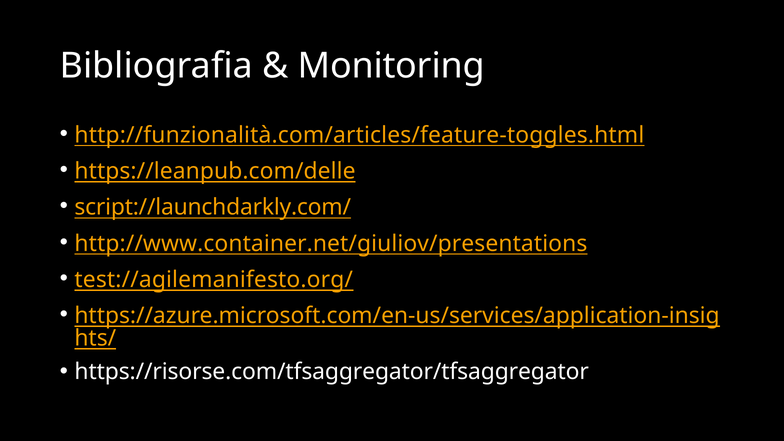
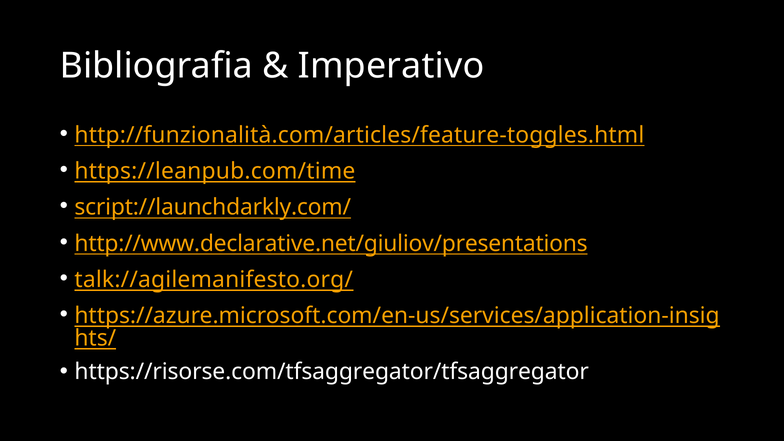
Monitoring: Monitoring -> Imperativo (391, 66)
https://leanpub.com/delle: https://leanpub.com/delle -> https://leanpub.com/time (215, 171)
http://www.container.net/giuliov/presentations: http://www.container.net/giuliov/presentations -> http://www.declarative.net/giuliov/presentations (331, 244)
test://agilemanifesto.org/: test://agilemanifesto.org/ -> talk://agilemanifesto.org/ (214, 280)
